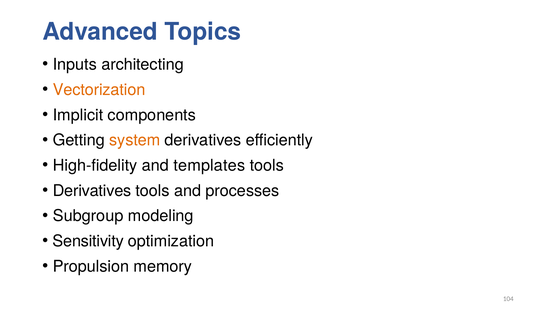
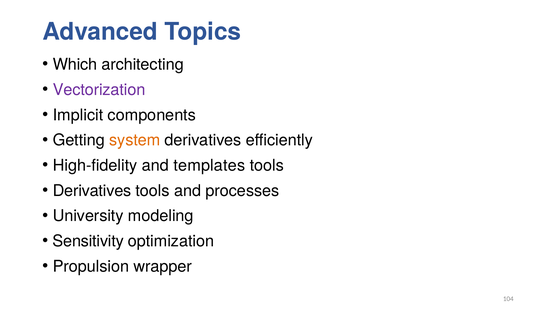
Inputs: Inputs -> Which (75, 64)
Vectorization colour: orange -> purple (99, 90)
Subgroup: Subgroup -> University (88, 216)
memory: memory -> wrapper (163, 266)
